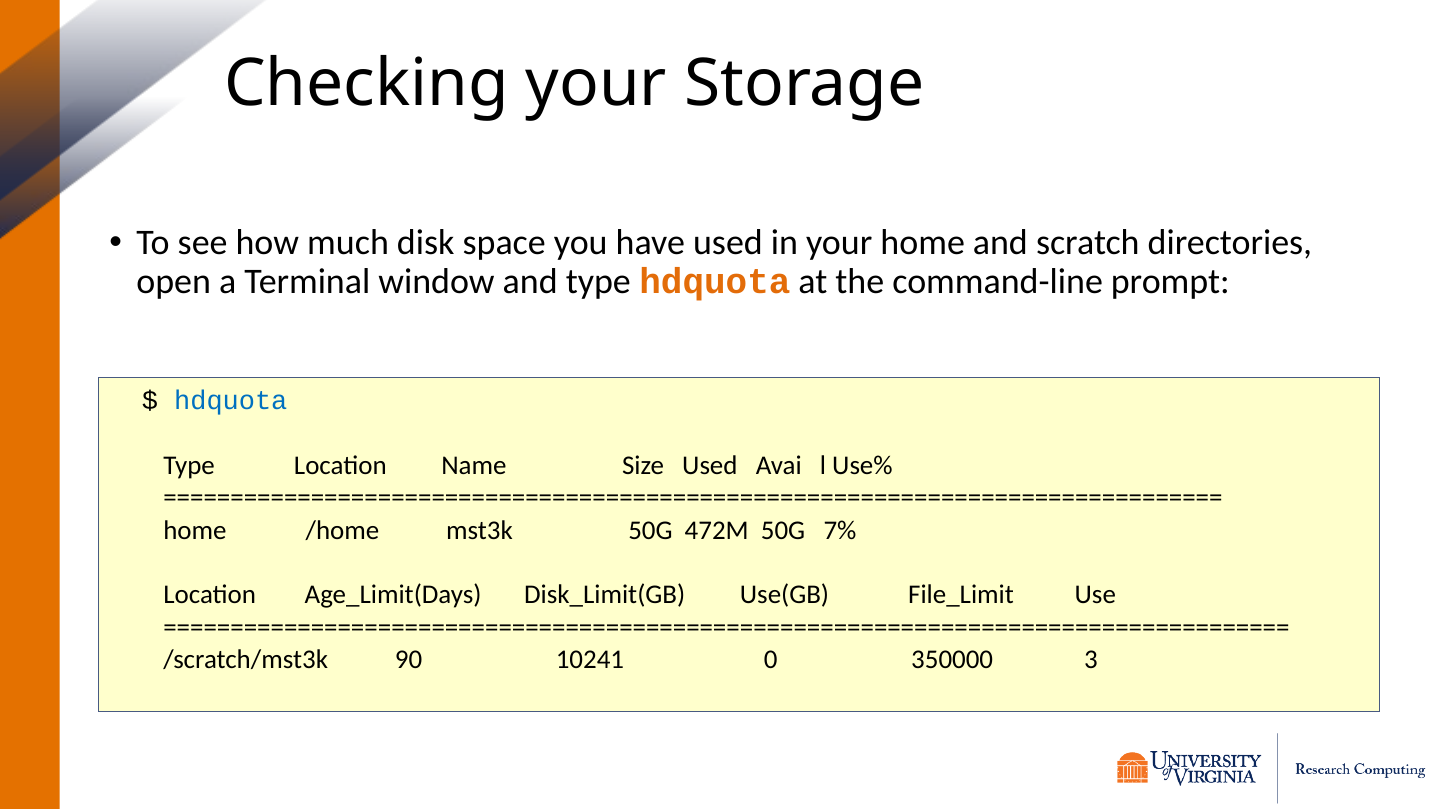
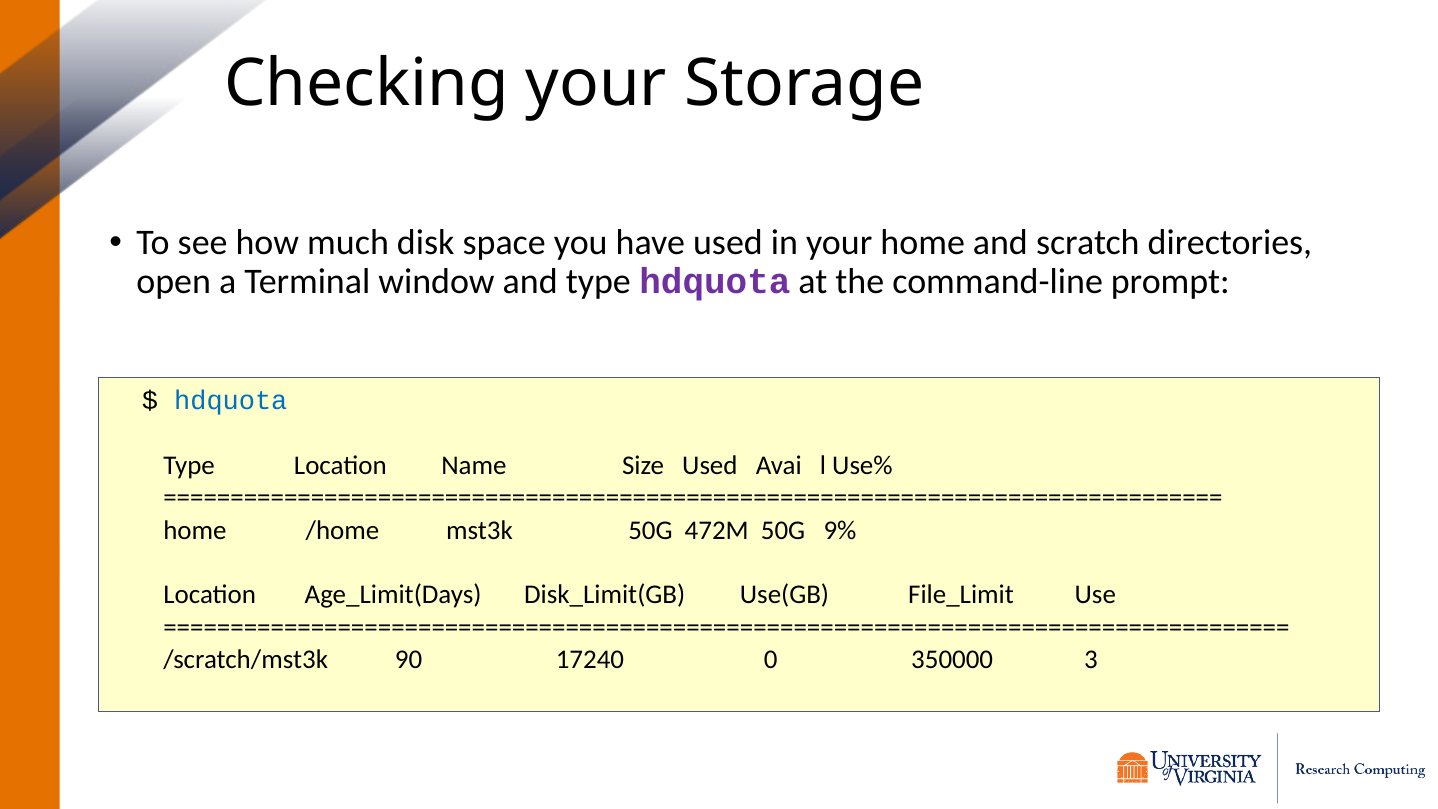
hdquota colour: orange -> purple (715, 282)
7%: 7% -> 9% (840, 530)
10241: 10241 -> 17240 (590, 660)
